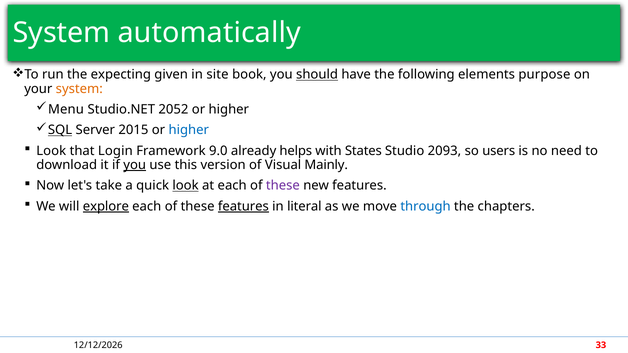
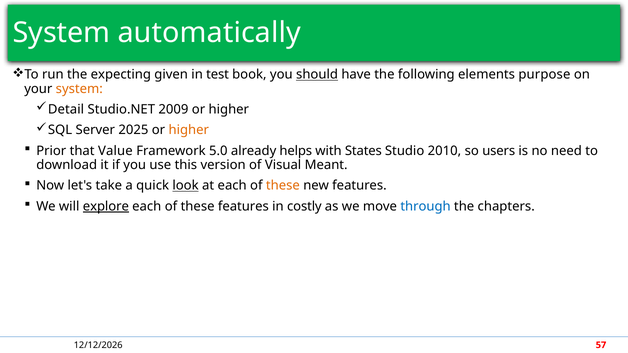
site: site -> test (218, 75)
Menu: Menu -> Detail (66, 109)
2052: 2052 -> 2009 (173, 109)
SQL underline: present -> none (60, 130)
2015: 2015 -> 2025 (133, 130)
higher colour: blue -> orange (189, 130)
Look: Look -> Prior (51, 151)
Login: Login -> Value (115, 151)
9.0: 9.0 -> 5.0 (218, 151)
2093: 2093 -> 2010 (444, 151)
you underline: present -> none (135, 165)
Mainly: Mainly -> Meant (326, 165)
these colour: purple -> orange (283, 186)
features underline: present -> none (243, 206)
literal: literal -> costly (304, 206)
33: 33 -> 57 (601, 345)
